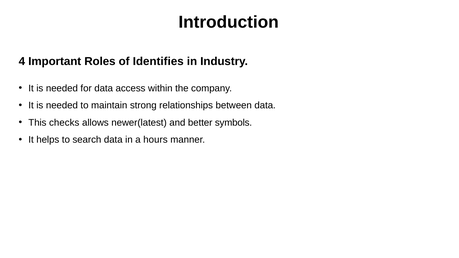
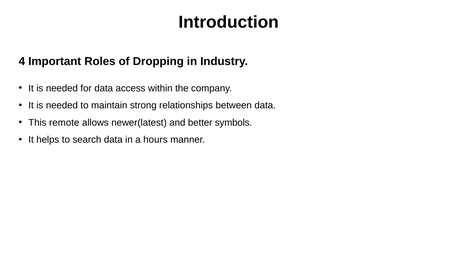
Identifies: Identifies -> Dropping (158, 61)
checks: checks -> remote (64, 123)
